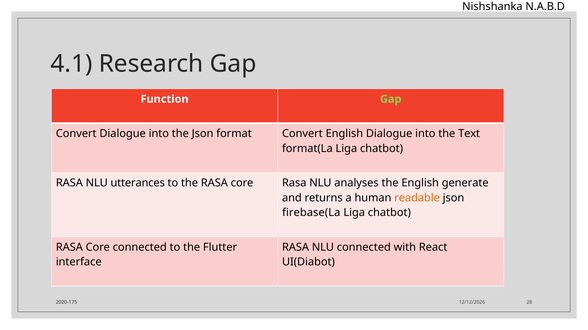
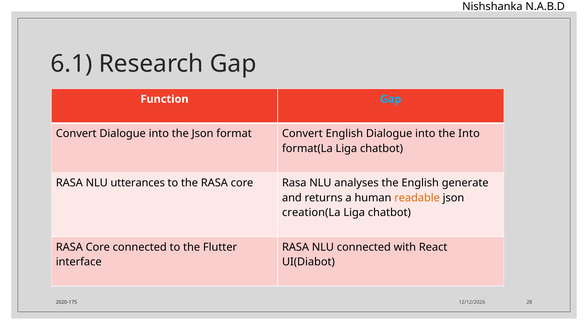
4.1: 4.1 -> 6.1 (71, 64)
Gap colour: light green -> light blue (391, 99)
the Text: Text -> Into (469, 134)
firebase(La: firebase(La -> creation(La (311, 213)
